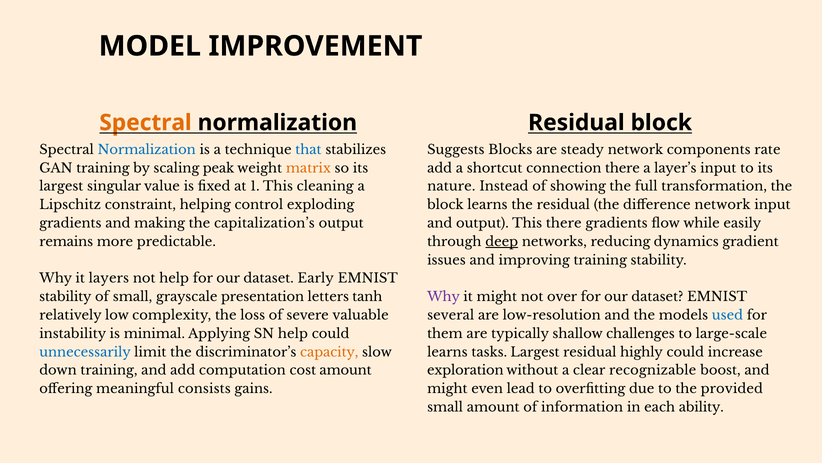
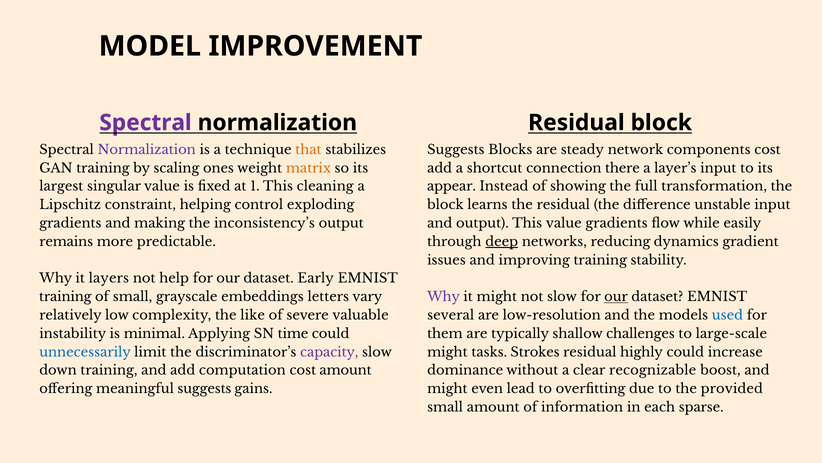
Spectral colour: orange -> purple (146, 122)
Normalization colour: blue -> purple (147, 150)
that colour: blue -> orange (308, 150)
components rate: rate -> cost (768, 150)
peak: peak -> ones (218, 168)
nature: nature -> appear (451, 186)
difference network: network -> unstable (722, 205)
capitalization’s: capitalization’s -> inconsistency’s (264, 223)
This there: there -> value (564, 223)
stability: stability -> training (65, 297)
presentation: presentation -> embeddings (262, 297)
tanh: tanh -> vary (367, 297)
not over: over -> slow (562, 297)
our underline: none -> present (616, 297)
loss: loss -> like (253, 315)
SN help: help -> time (293, 333)
capacity colour: orange -> purple (329, 352)
learns: learns -> might (447, 352)
tasks Largest: Largest -> Strokes (535, 352)
exploration: exploration -> dominance (465, 370)
meaningful consists: consists -> suggests (204, 389)
ability: ability -> sparse (701, 407)
